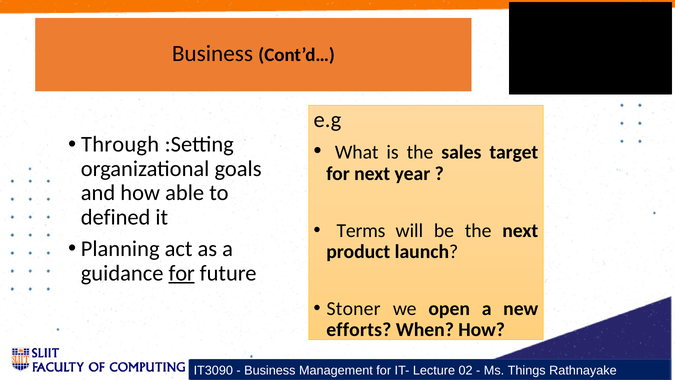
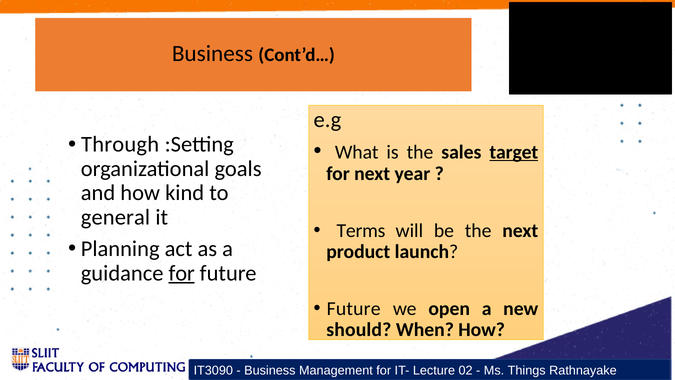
target underline: none -> present (514, 152)
able: able -> kind (185, 193)
defined: defined -> general (115, 217)
Stoner: Stoner -> Future (354, 308)
efforts: efforts -> should (359, 330)
